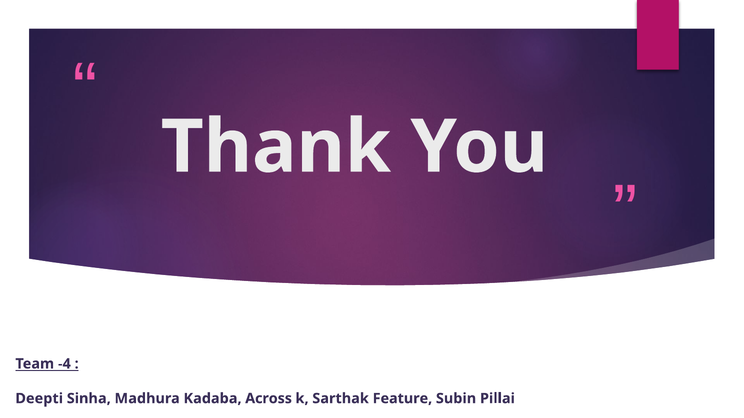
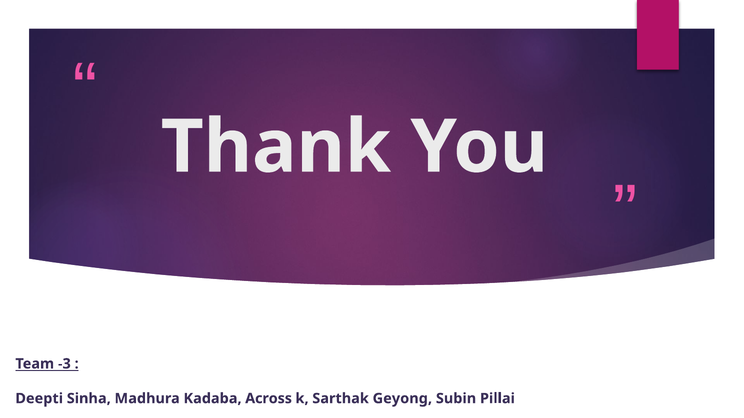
-4: -4 -> -3 (64, 364)
Feature: Feature -> Geyong (402, 399)
